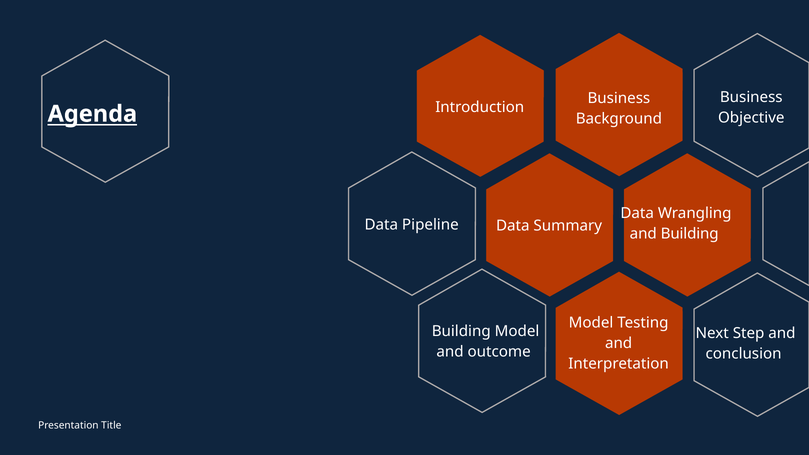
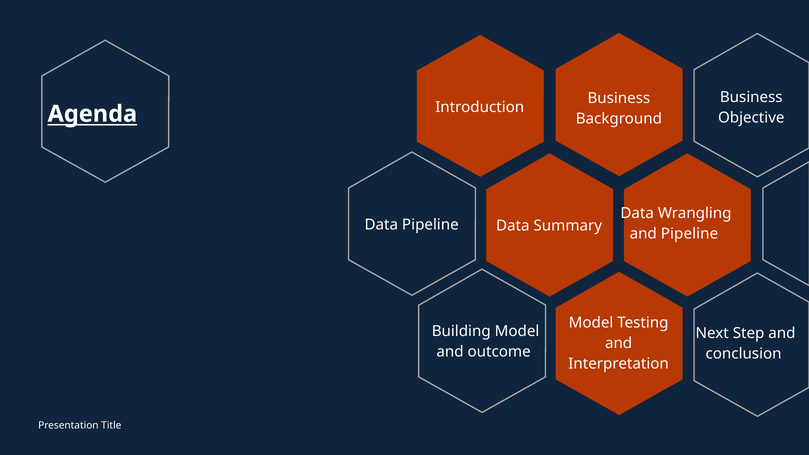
and Building: Building -> Pipeline (690, 234)
